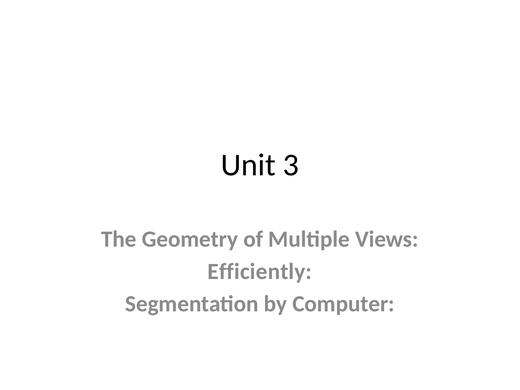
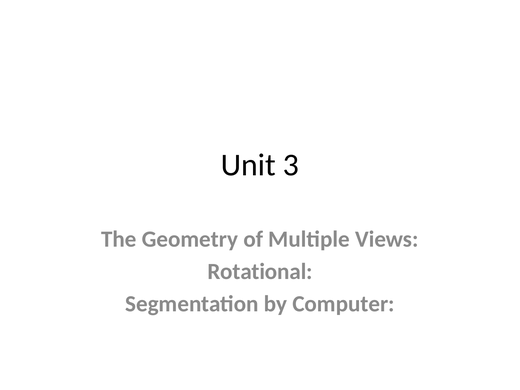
Efficiently: Efficiently -> Rotational (260, 271)
